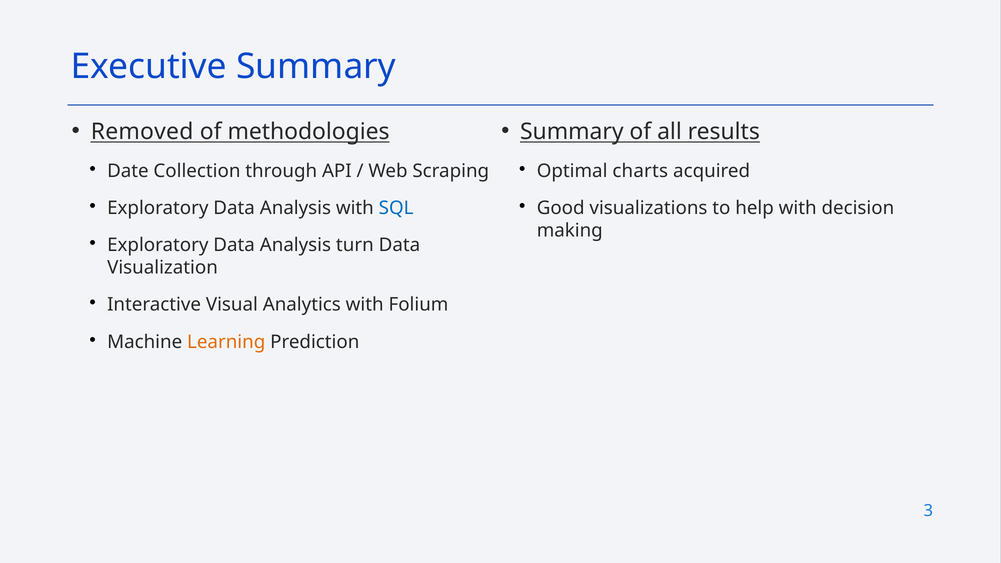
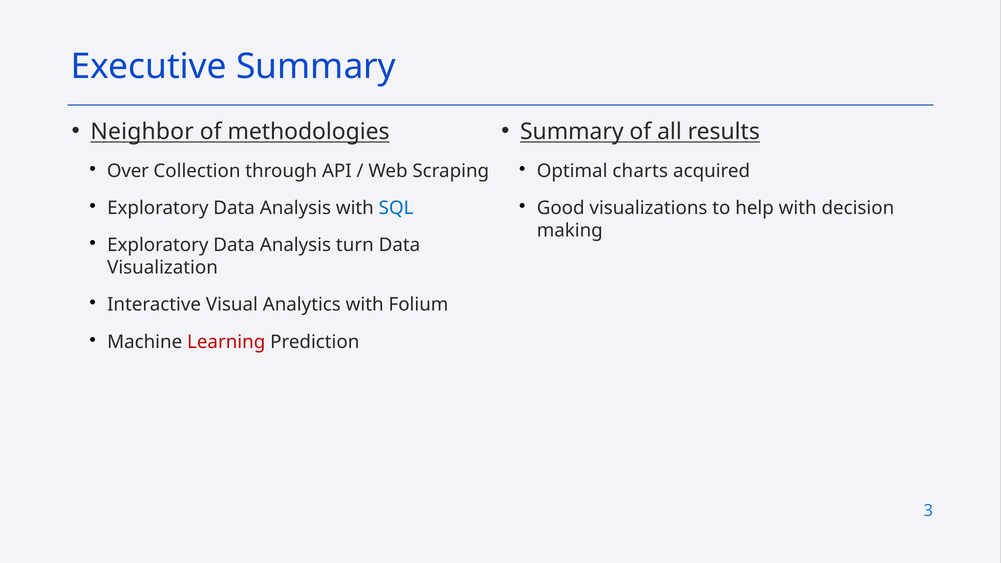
Removed: Removed -> Neighbor (142, 132)
Date: Date -> Over (128, 171)
Learning colour: orange -> red (226, 342)
